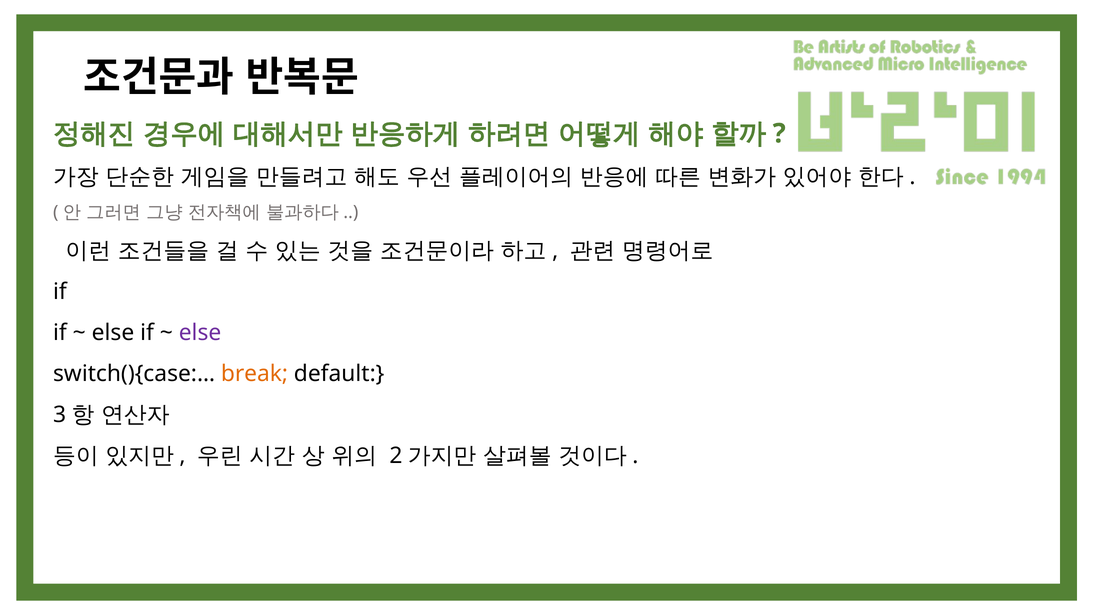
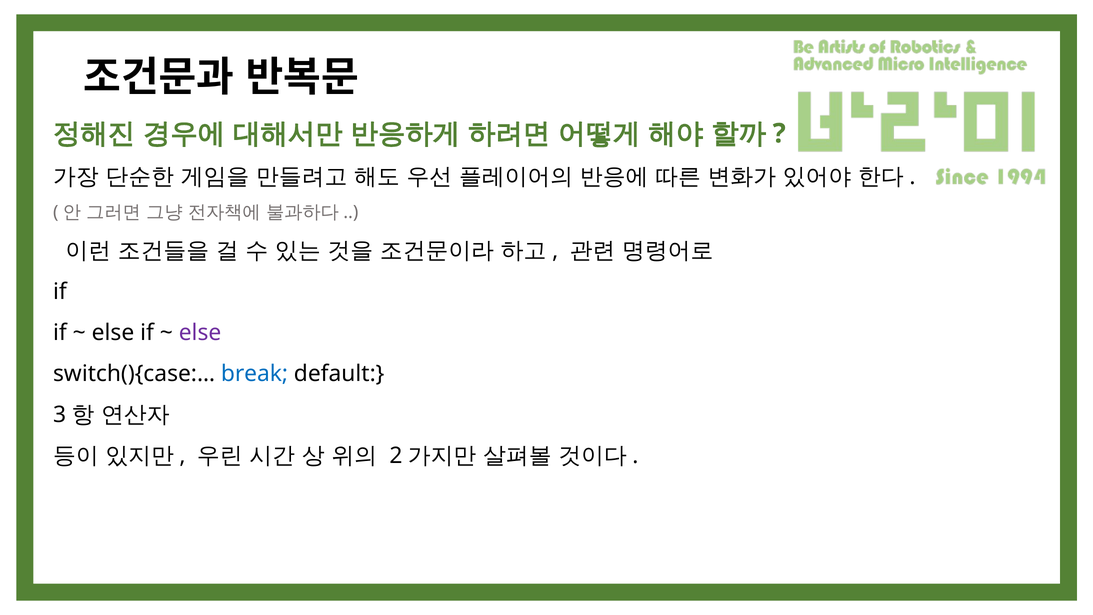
break colour: orange -> blue (254, 374)
